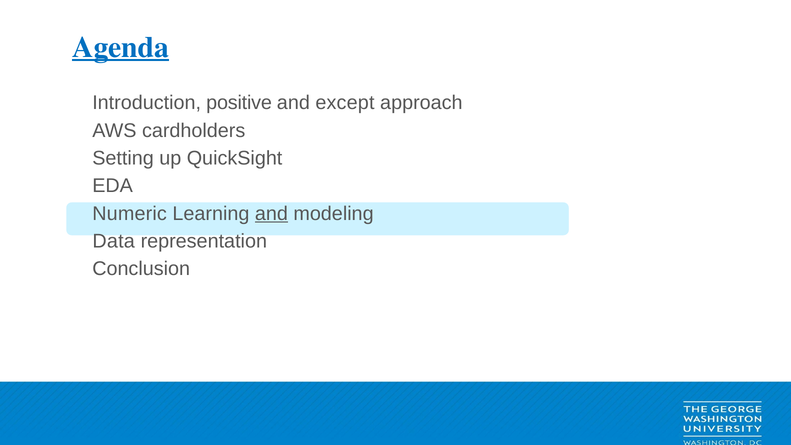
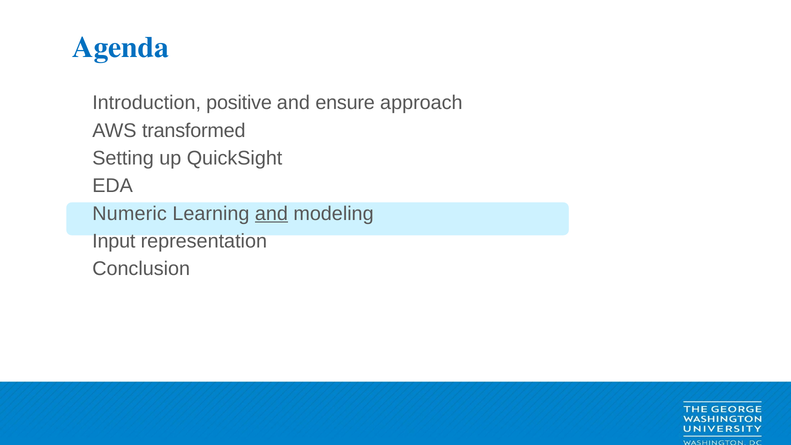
Agenda underline: present -> none (121, 47)
except: except -> ensure (345, 103)
cardholders: cardholders -> transformed (194, 131)
Data: Data -> Input (114, 241)
